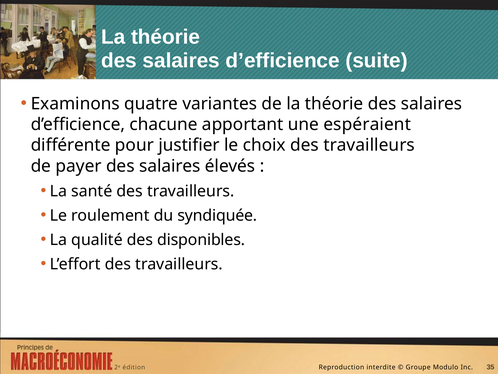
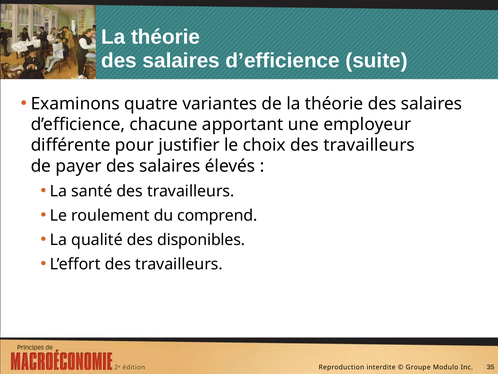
espéraient: espéraient -> employeur (367, 124)
syndiquée: syndiquée -> comprend (217, 215)
